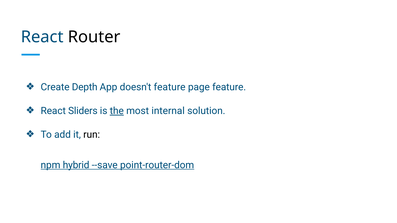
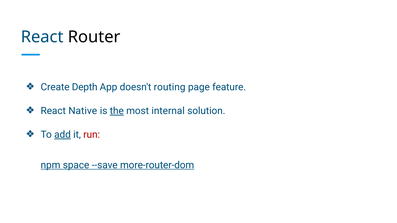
doesn't feature: feature -> routing (170, 87)
Sliders: Sliders -> Native (83, 111)
add underline: none -> present (63, 135)
run colour: black -> red (92, 135)
hybrid: hybrid -> space (76, 165)
point-router-dom: point-router-dom -> more-router-dom (157, 165)
